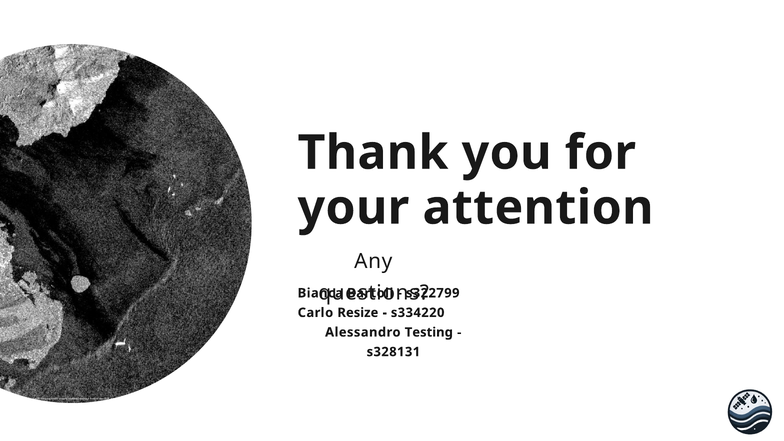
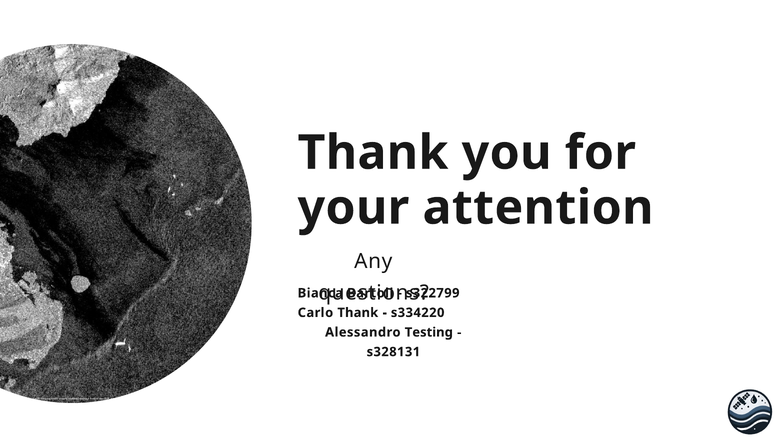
Carlo Resize: Resize -> Thank (358, 313)
